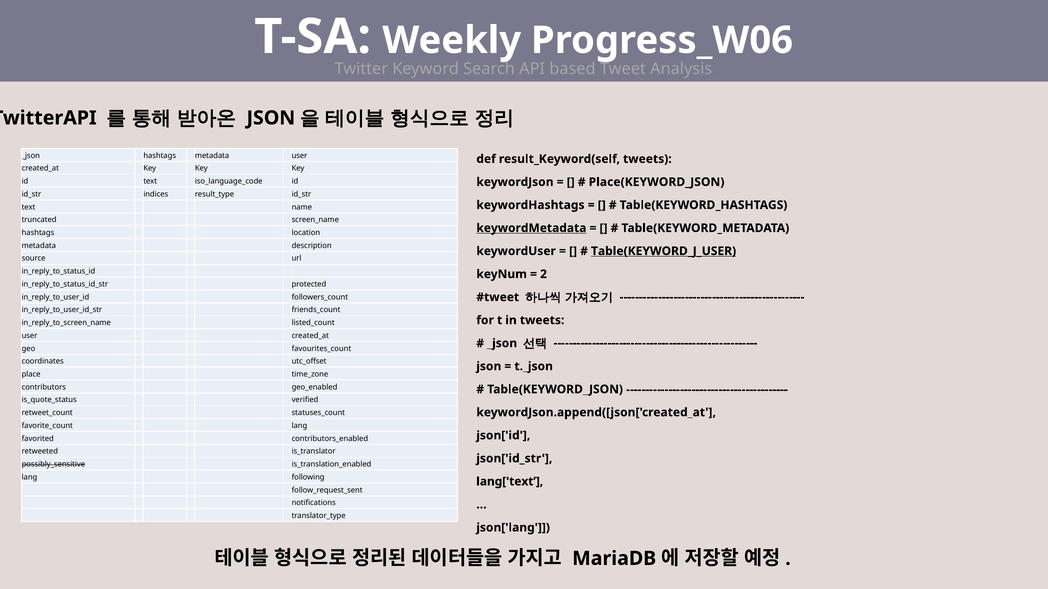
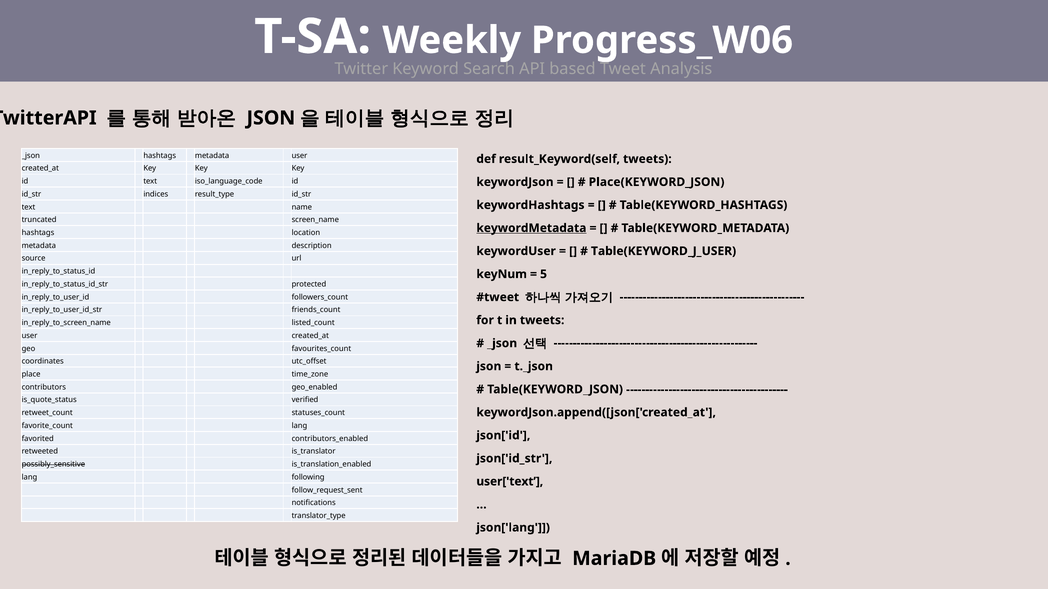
Table(KEYWORD_J_USER underline: present -> none (664, 251)
2: 2 -> 5 (544, 274)
lang['text: lang['text -> user['text (510, 482)
